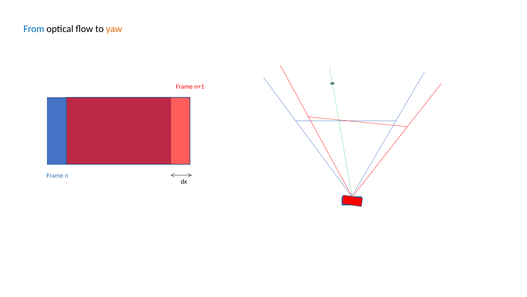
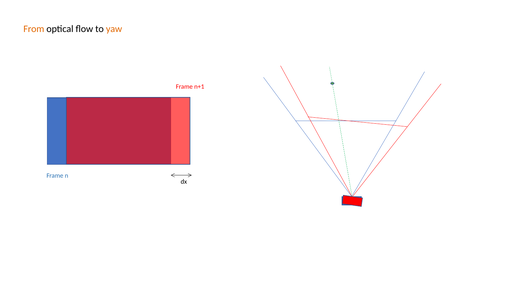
From colour: blue -> orange (34, 29)
